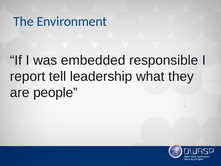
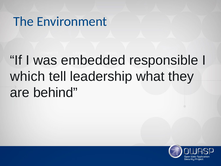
report: report -> which (28, 76)
people: people -> behind (55, 93)
